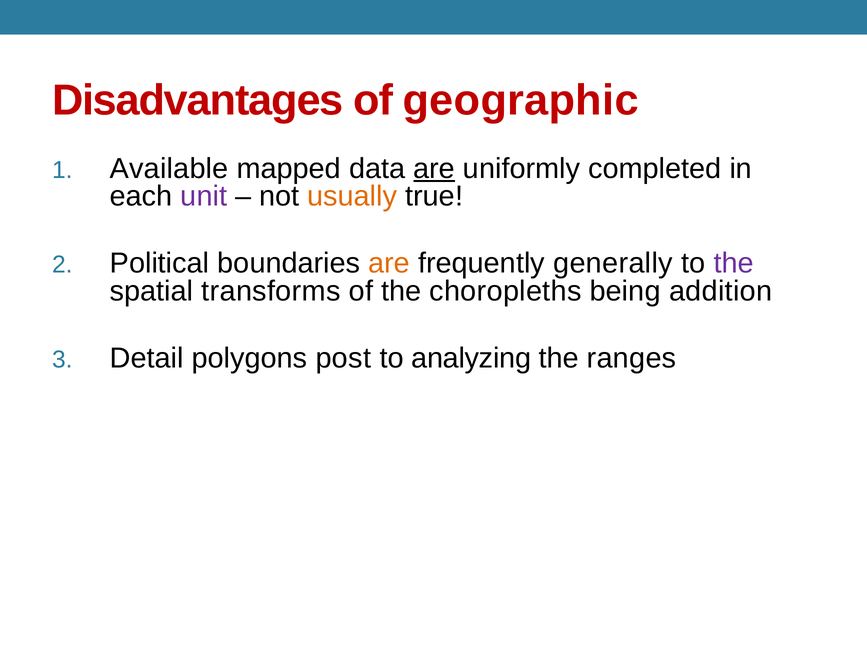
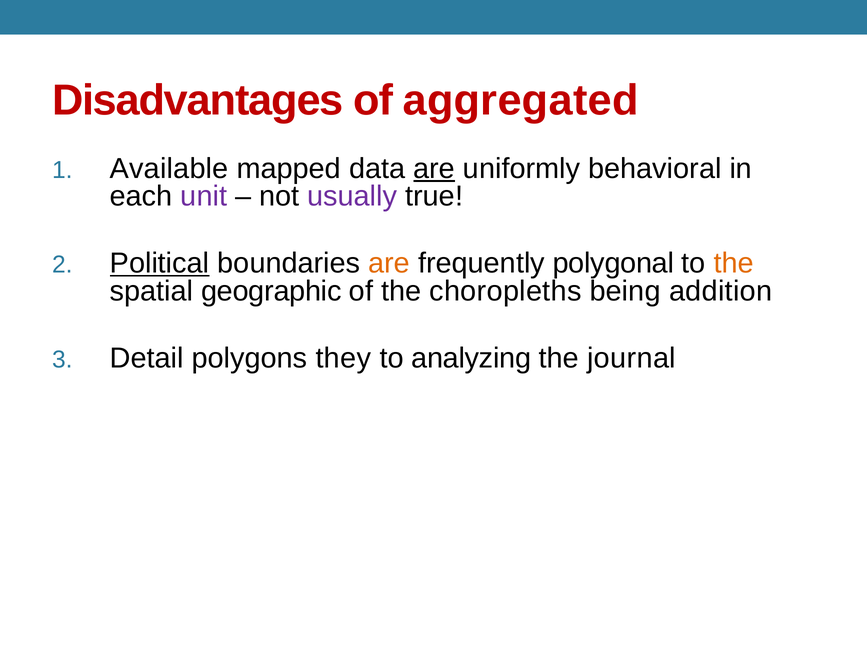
geographic: geographic -> aggregated (521, 101)
completed: completed -> behavioral (655, 169)
usually colour: orange -> purple (352, 196)
Political underline: none -> present (160, 263)
generally: generally -> polygonal (613, 263)
the colour: purple -> orange (734, 263)
transforms: transforms -> geographic (271, 291)
post: post -> they (343, 358)
ranges: ranges -> journal (632, 358)
